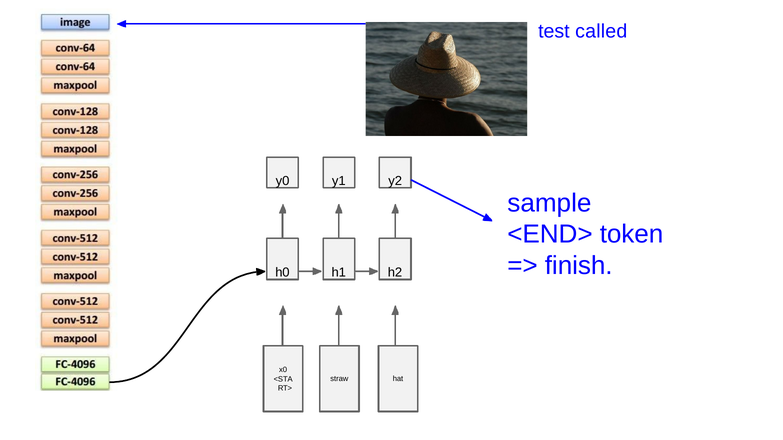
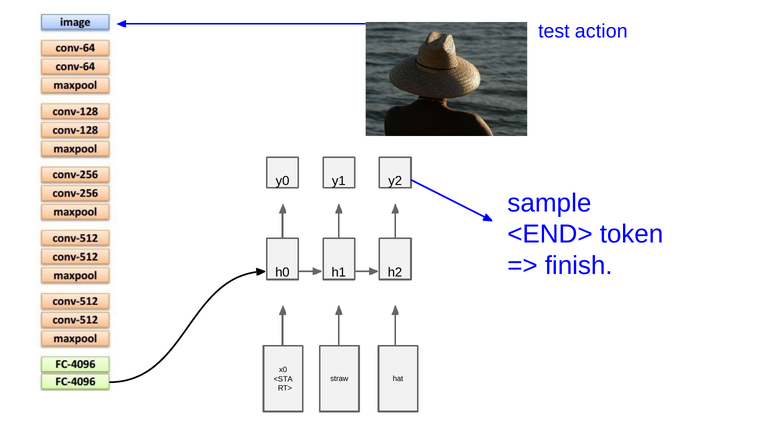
called: called -> action (601, 31)
